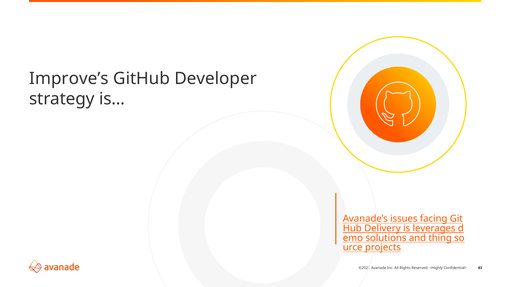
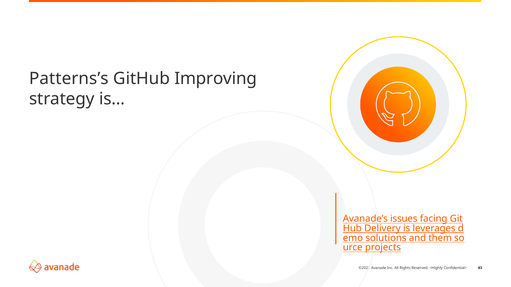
Improve’s: Improve’s -> Patterns’s (69, 79)
Developer: Developer -> Improving (216, 79)
thing: thing -> them (440, 238)
